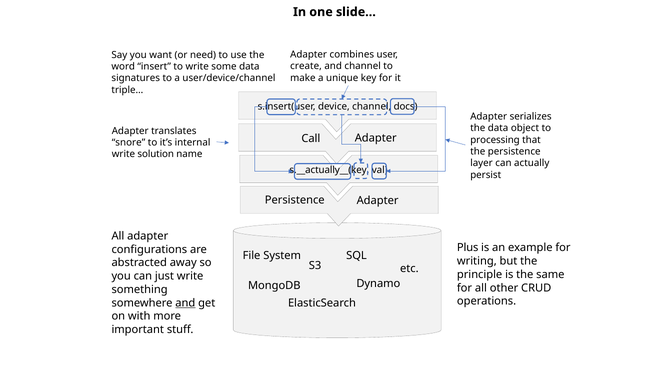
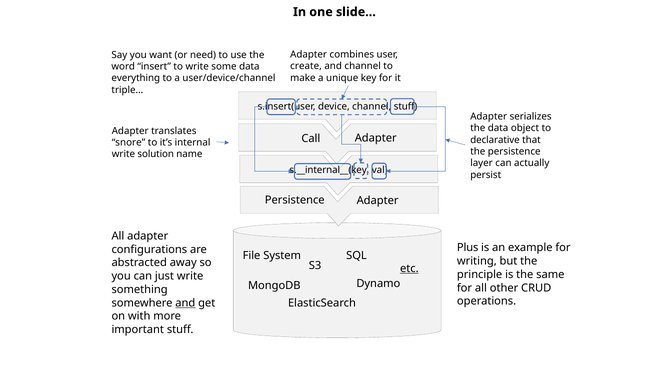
signatures: signatures -> everything (136, 78)
channel docs: docs -> stuff (406, 107)
processing: processing -> declarative (495, 140)
s.__actually__(key: s.__actually__(key -> s.__internal__(key (329, 170)
etc underline: none -> present (409, 269)
